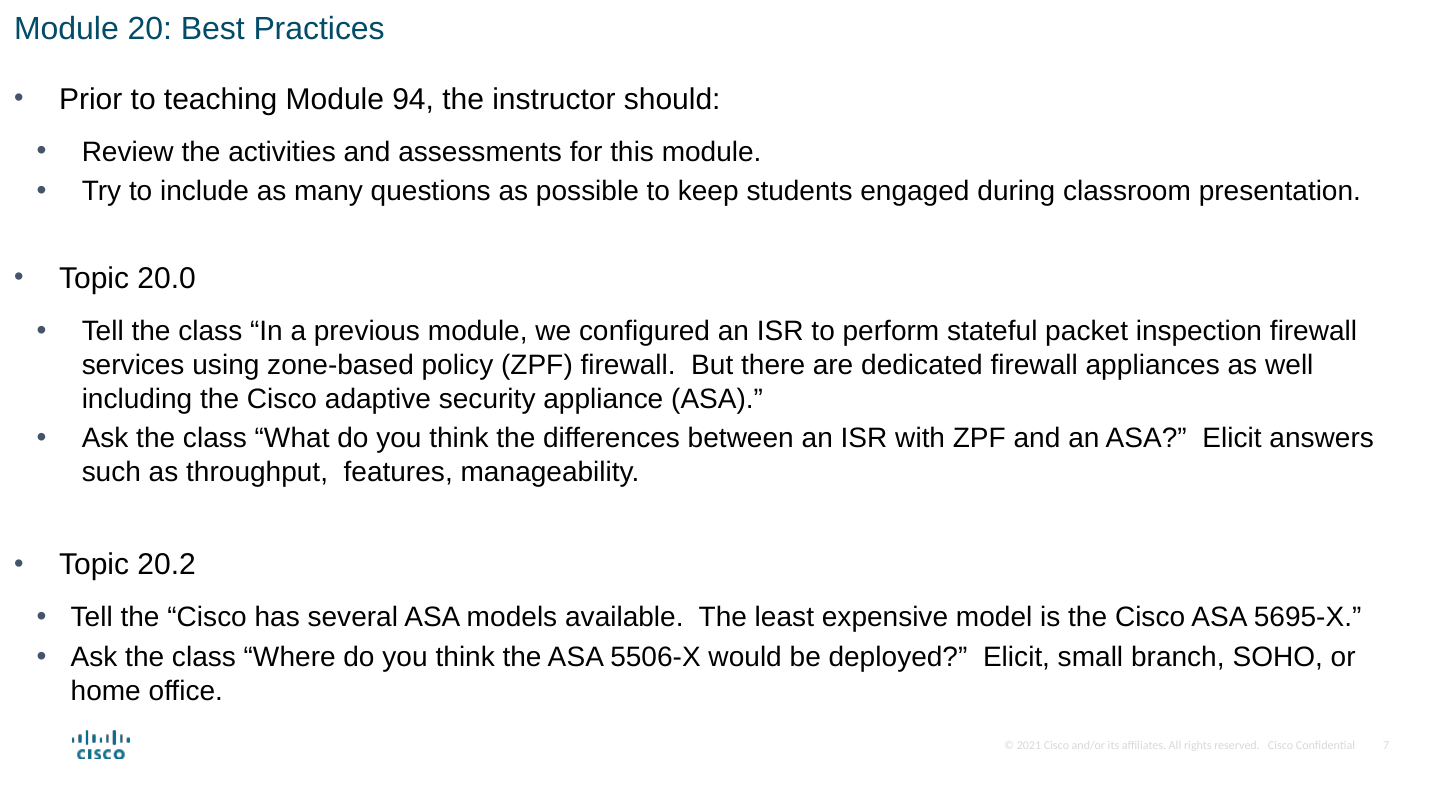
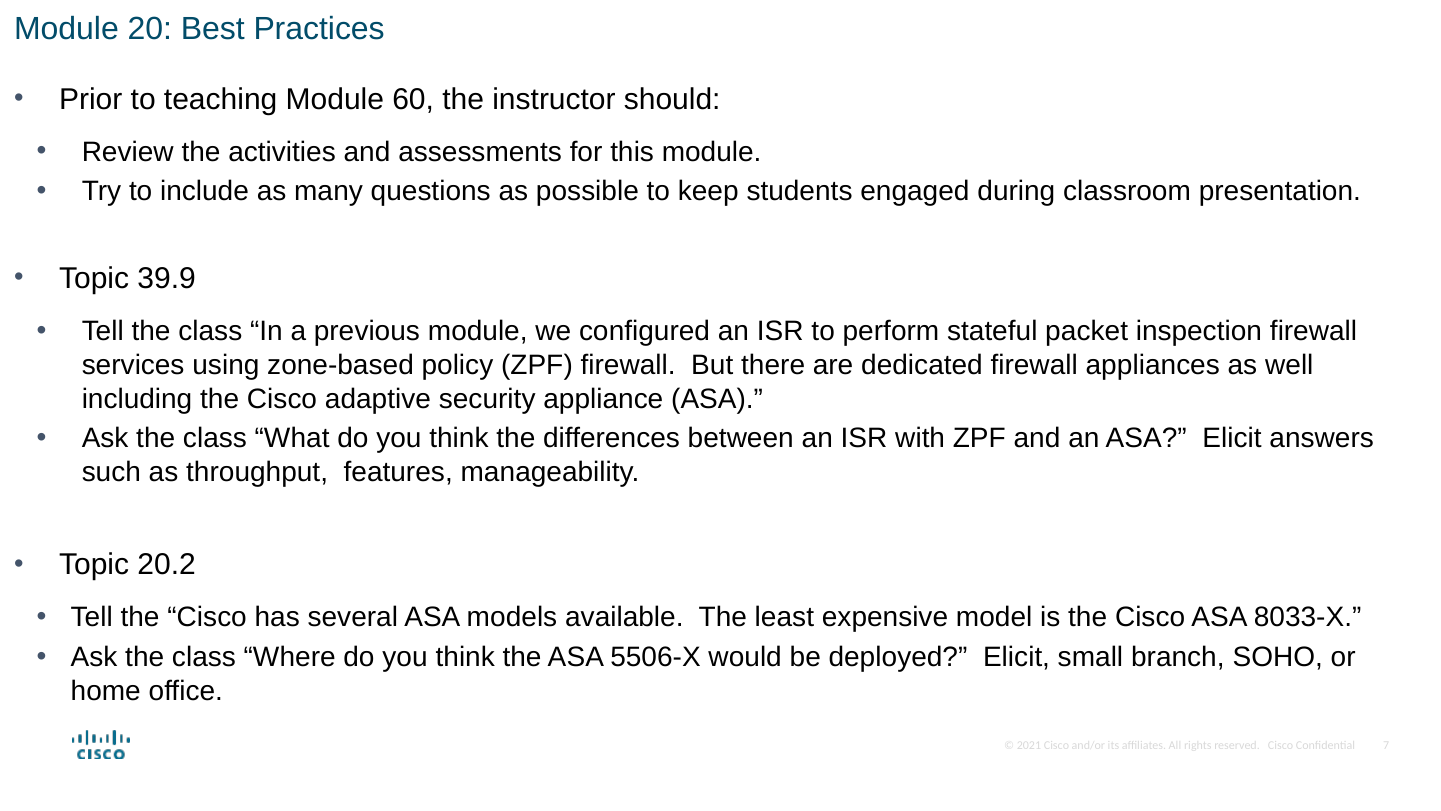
94: 94 -> 60 (413, 99)
20.0: 20.0 -> 39.9 (167, 279)
5695-X: 5695-X -> 8033-X (1308, 617)
